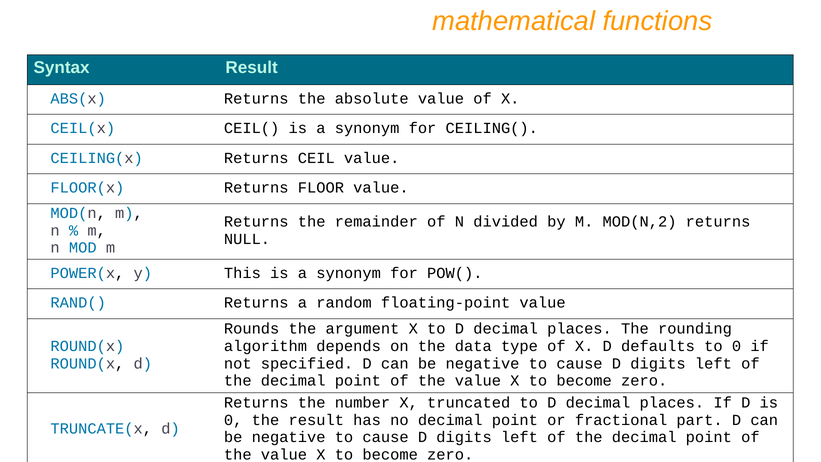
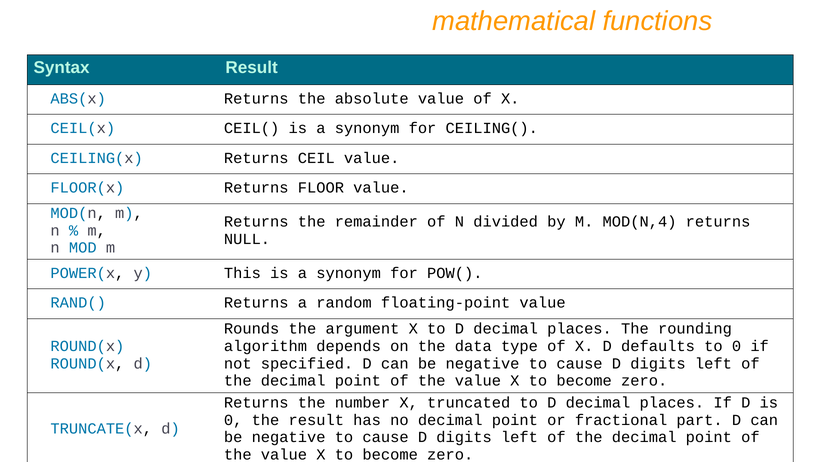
MOD(N,2: MOD(N,2 -> MOD(N,4 (640, 222)
